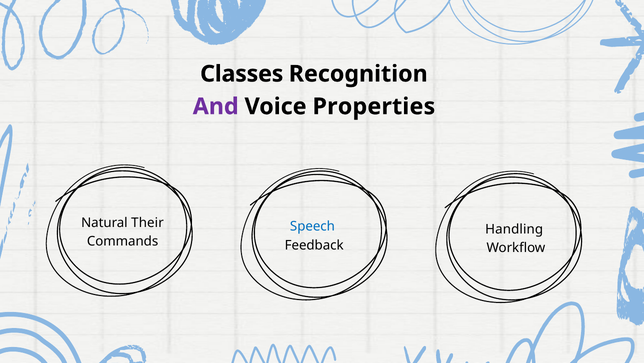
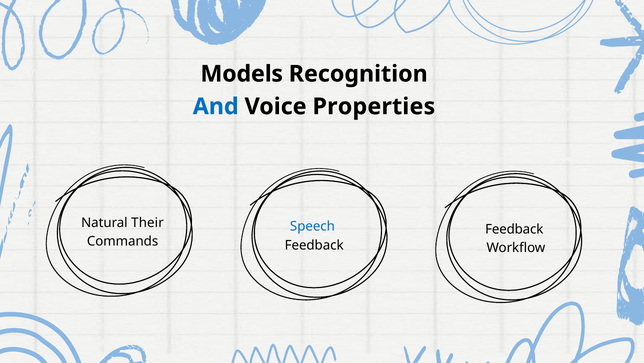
Classes: Classes -> Models (242, 74)
And colour: purple -> blue (216, 106)
Handling: Handling -> Feedback (514, 229)
